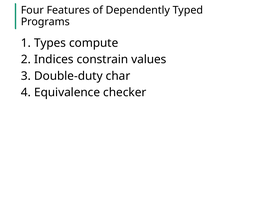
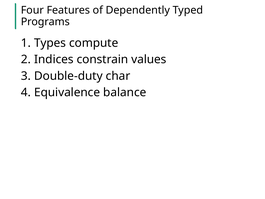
checker: checker -> balance (125, 92)
